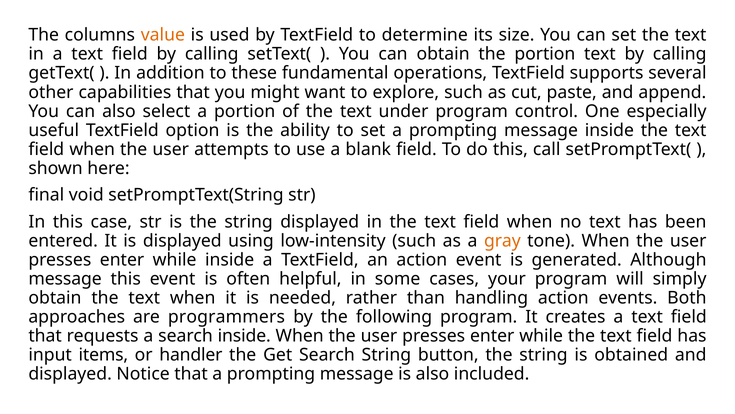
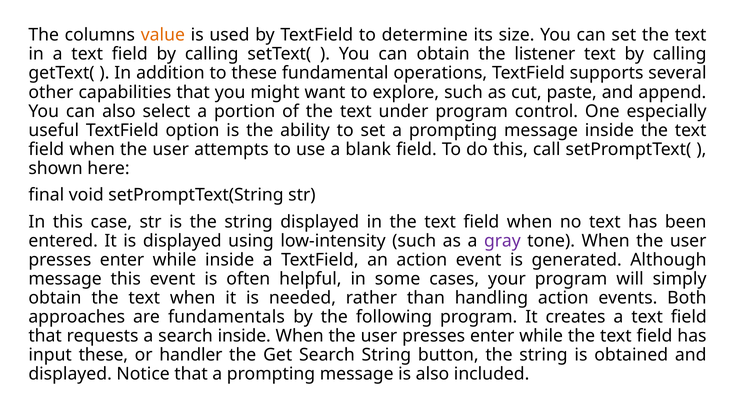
the portion: portion -> listener (545, 54)
gray colour: orange -> purple (502, 240)
programmers: programmers -> fundamentals (226, 317)
input items: items -> these (103, 355)
